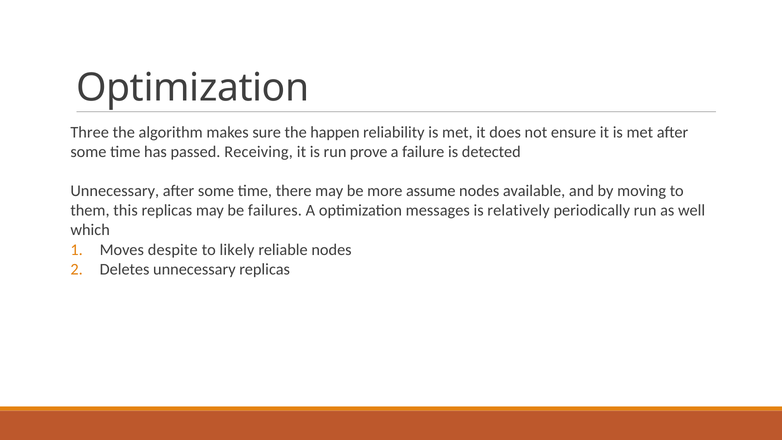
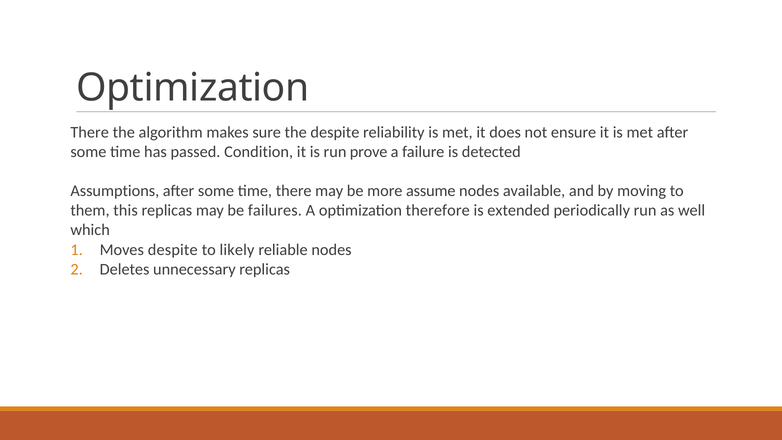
Three: Three -> There (90, 132)
the happen: happen -> despite (335, 132)
Receiving: Receiving -> Condition (259, 152)
Unnecessary: Unnecessary -> Assumptions (115, 191)
messages: messages -> therefore (438, 210)
relatively: relatively -> extended (519, 210)
